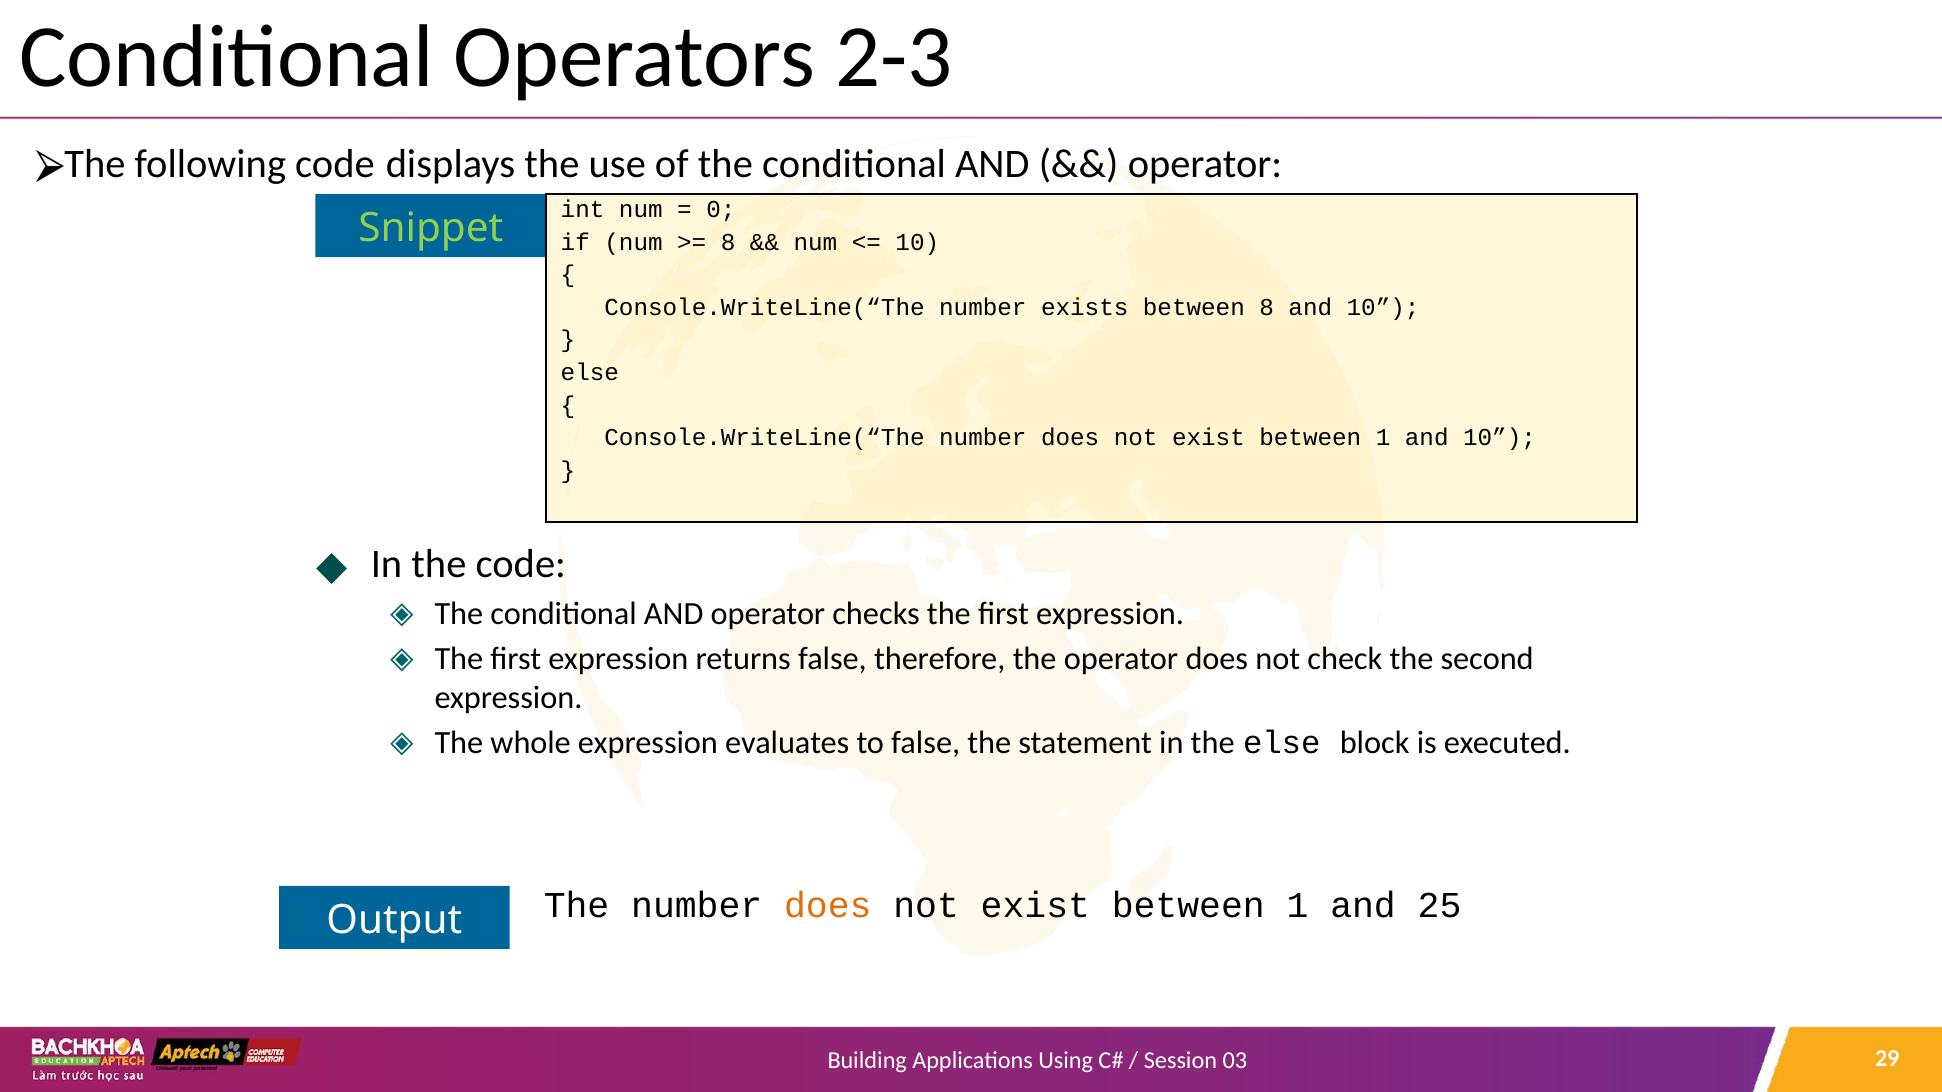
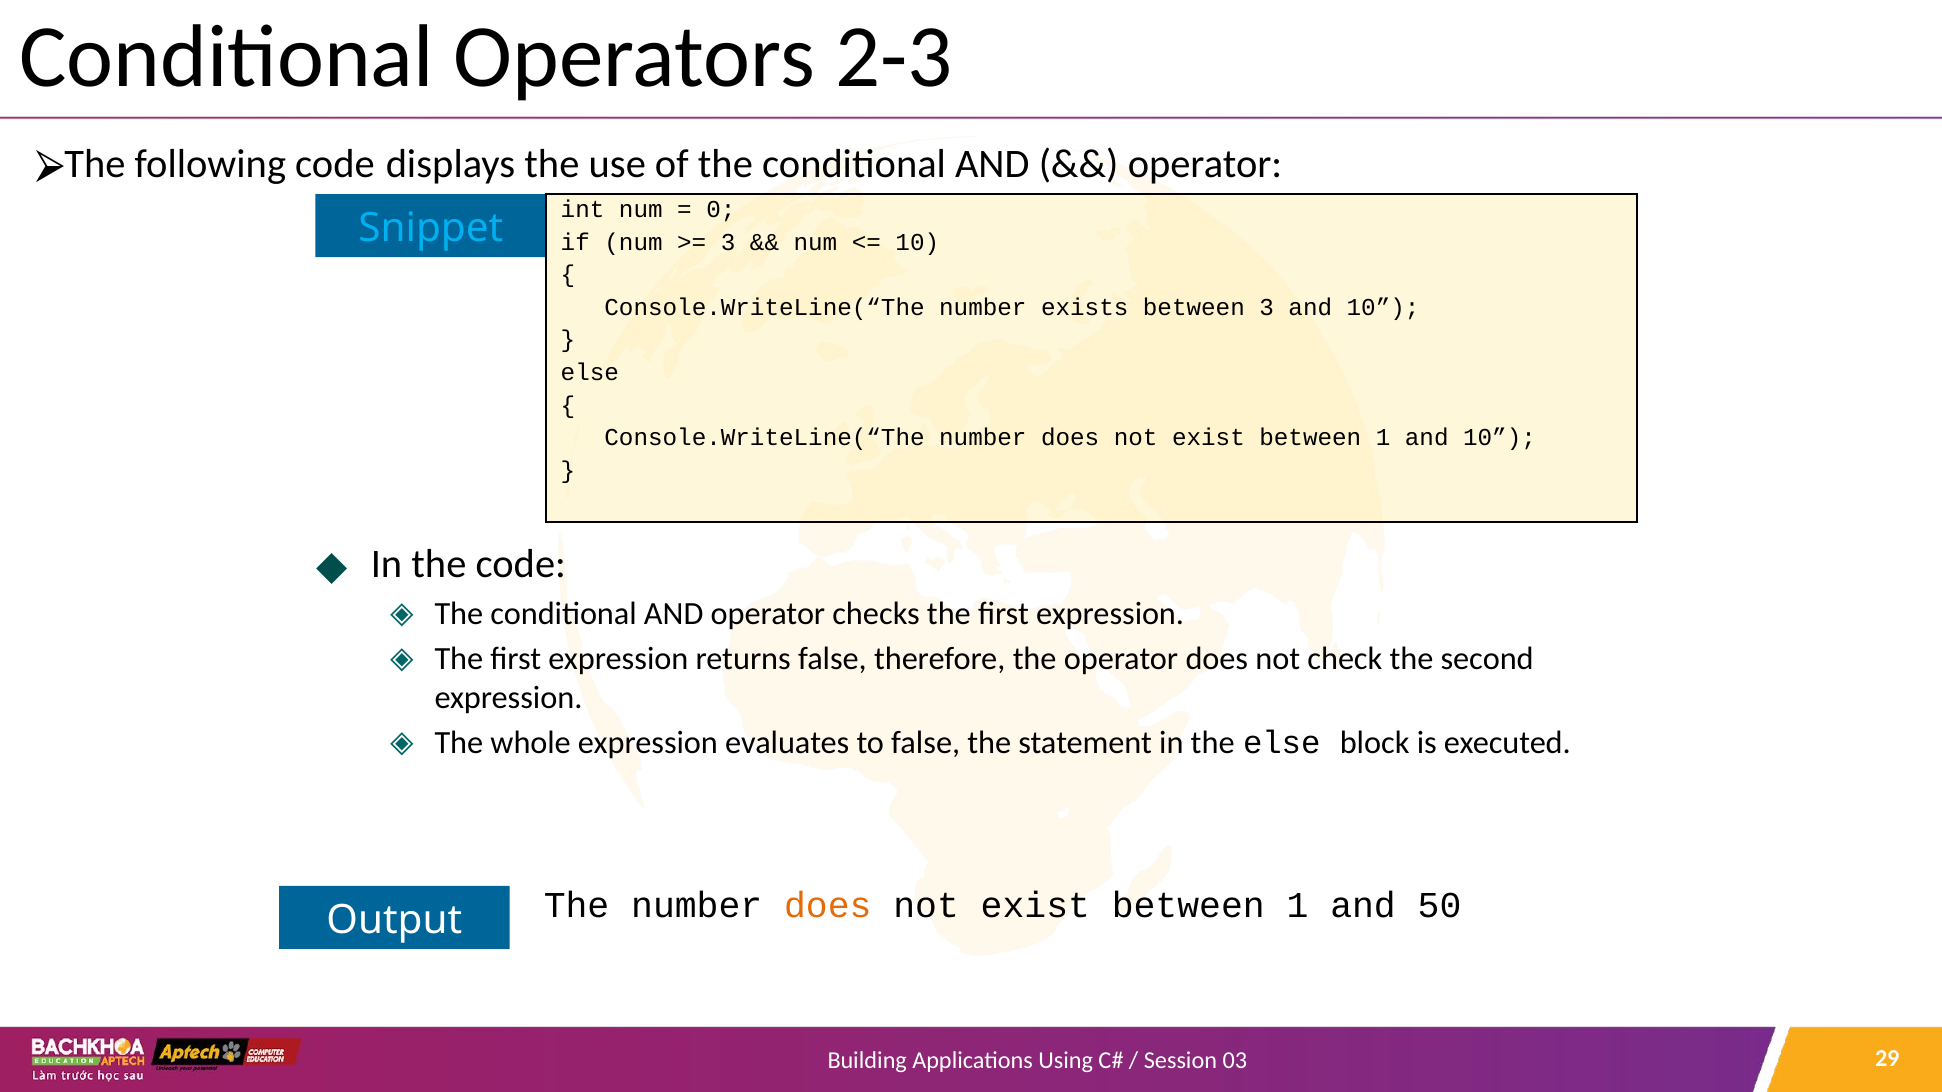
Snippet colour: light green -> light blue (431, 229)
8: 8 -> 3 (728, 242)
between 8: 8 -> 3 (1267, 307)
25: 25 -> 50 (1440, 906)
